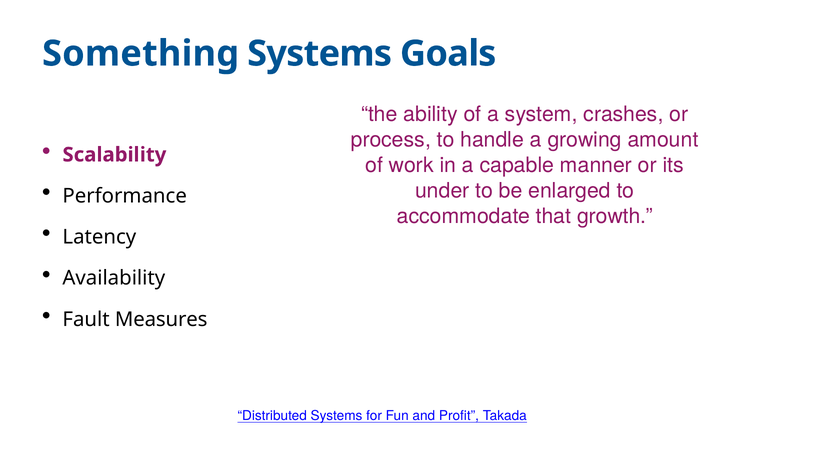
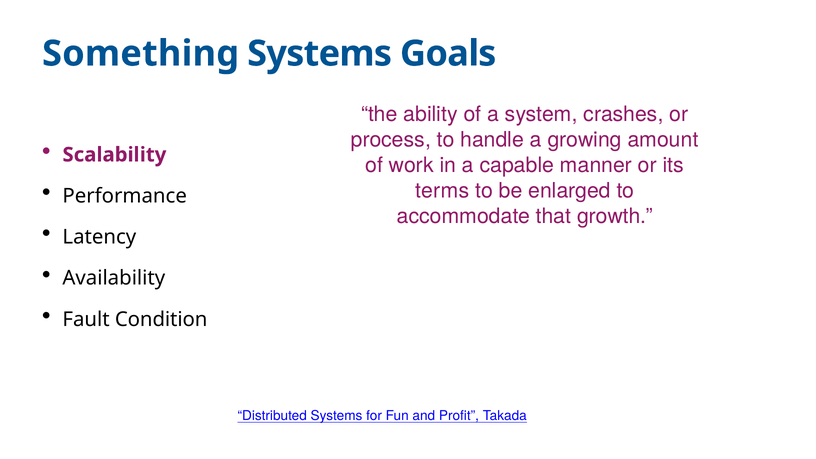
under: under -> terms (442, 191)
Measures: Measures -> Condition (161, 319)
